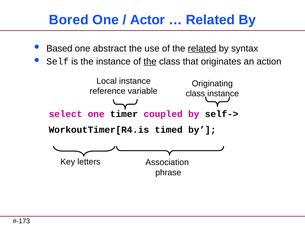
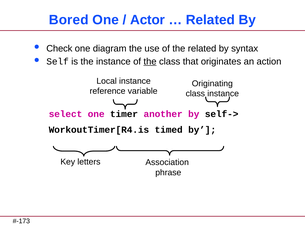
Based: Based -> Check (59, 48)
abstract: abstract -> diagram (110, 48)
related underline: present -> none (202, 48)
coupled: coupled -> another (163, 114)
